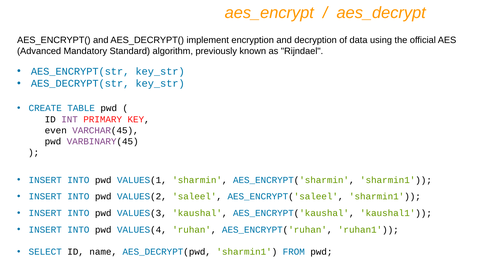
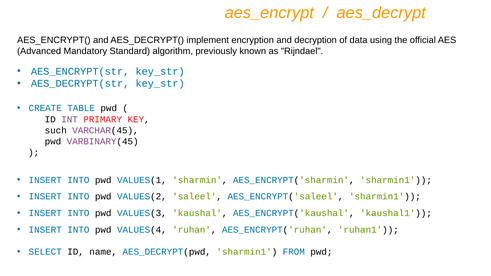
even: even -> such (56, 130)
